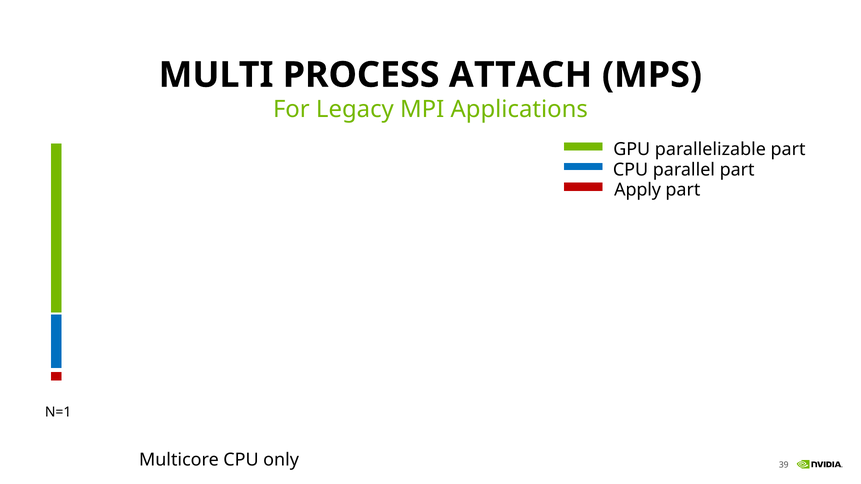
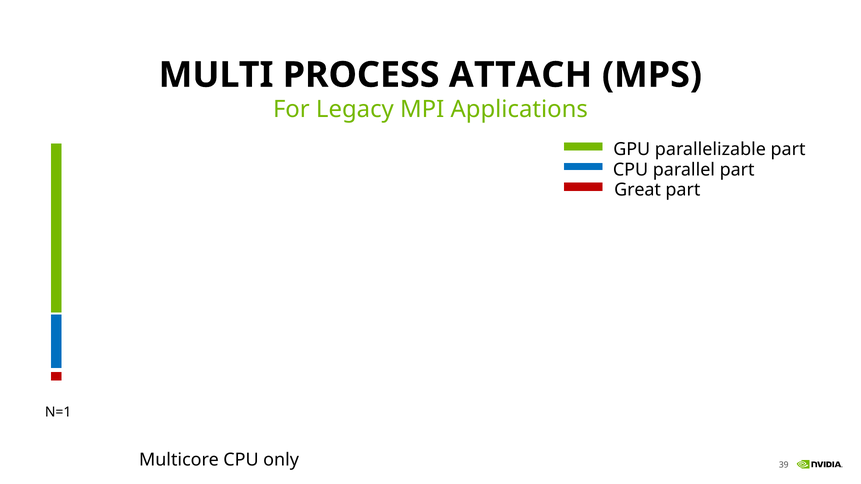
Apply: Apply -> Great (638, 190)
